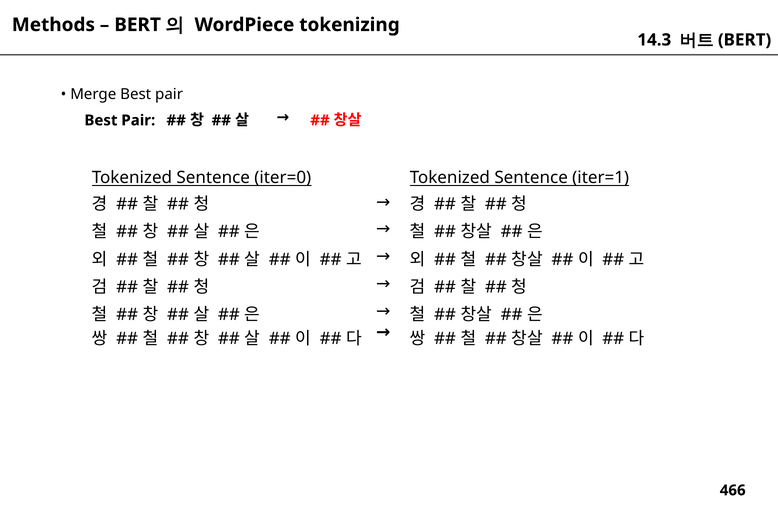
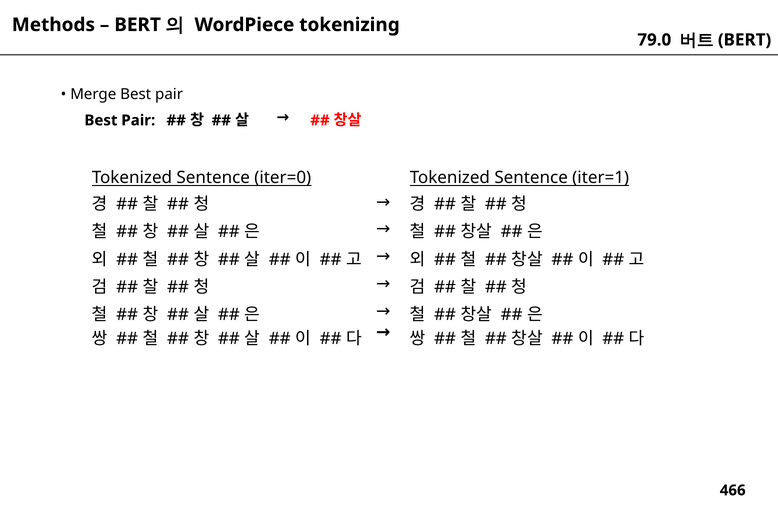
14.3: 14.3 -> 79.0 (654, 40)
